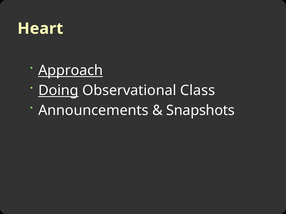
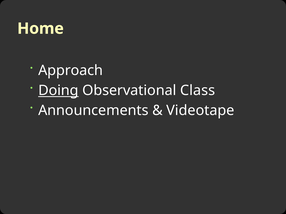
Heart: Heart -> Home (40, 29)
Approach underline: present -> none (71, 71)
Snapshots: Snapshots -> Videotape (200, 111)
